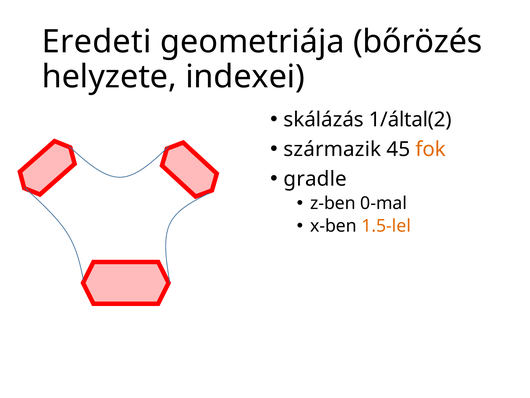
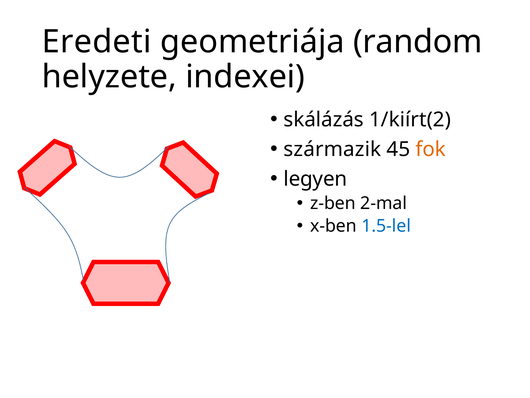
bőrözés: bőrözés -> random (418, 42)
1/által(2: 1/által(2 -> 1/kiírt(2 (410, 119)
gradle: gradle -> legyen (315, 179)
0-mal: 0-mal -> 2-mal (384, 203)
1.5-lel colour: orange -> blue (386, 226)
